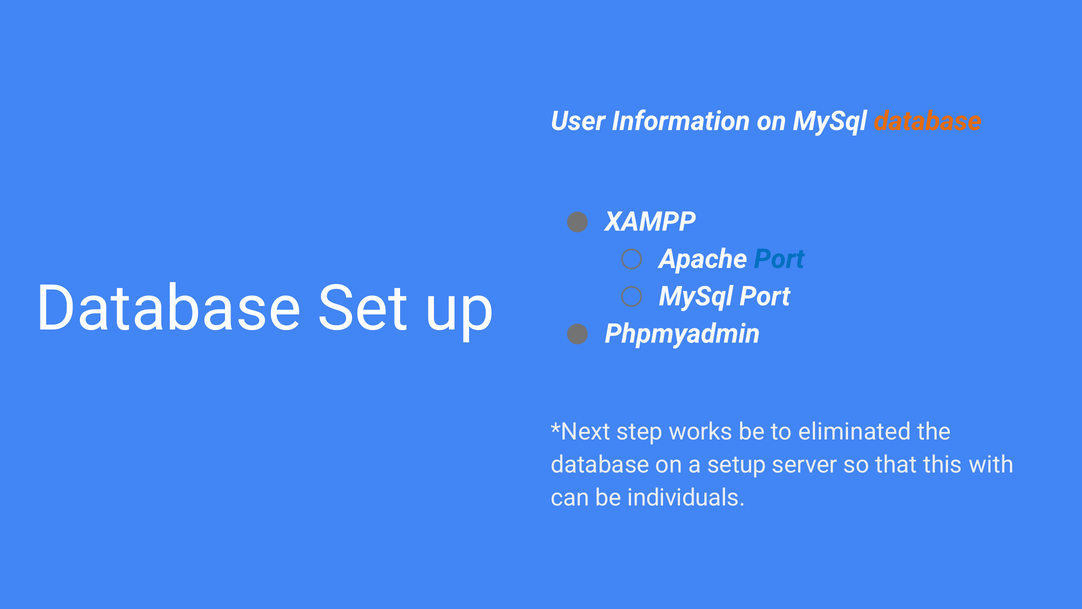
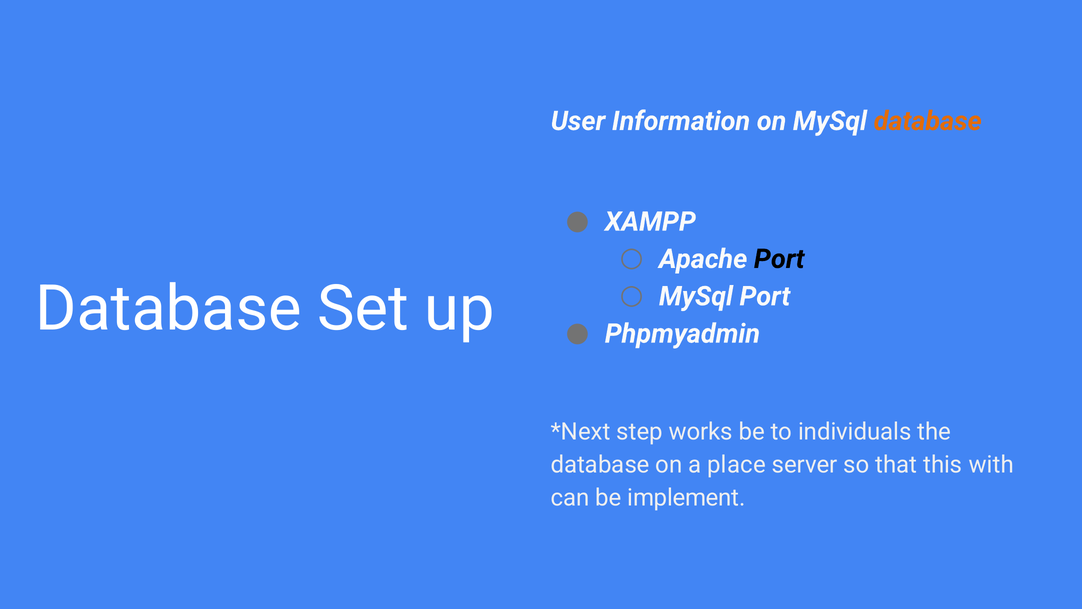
Port colour: blue -> black (779, 259)
eliminated: eliminated -> individuals (855, 431)
setup: setup -> place (737, 465)
individuals: individuals -> implement (686, 498)
